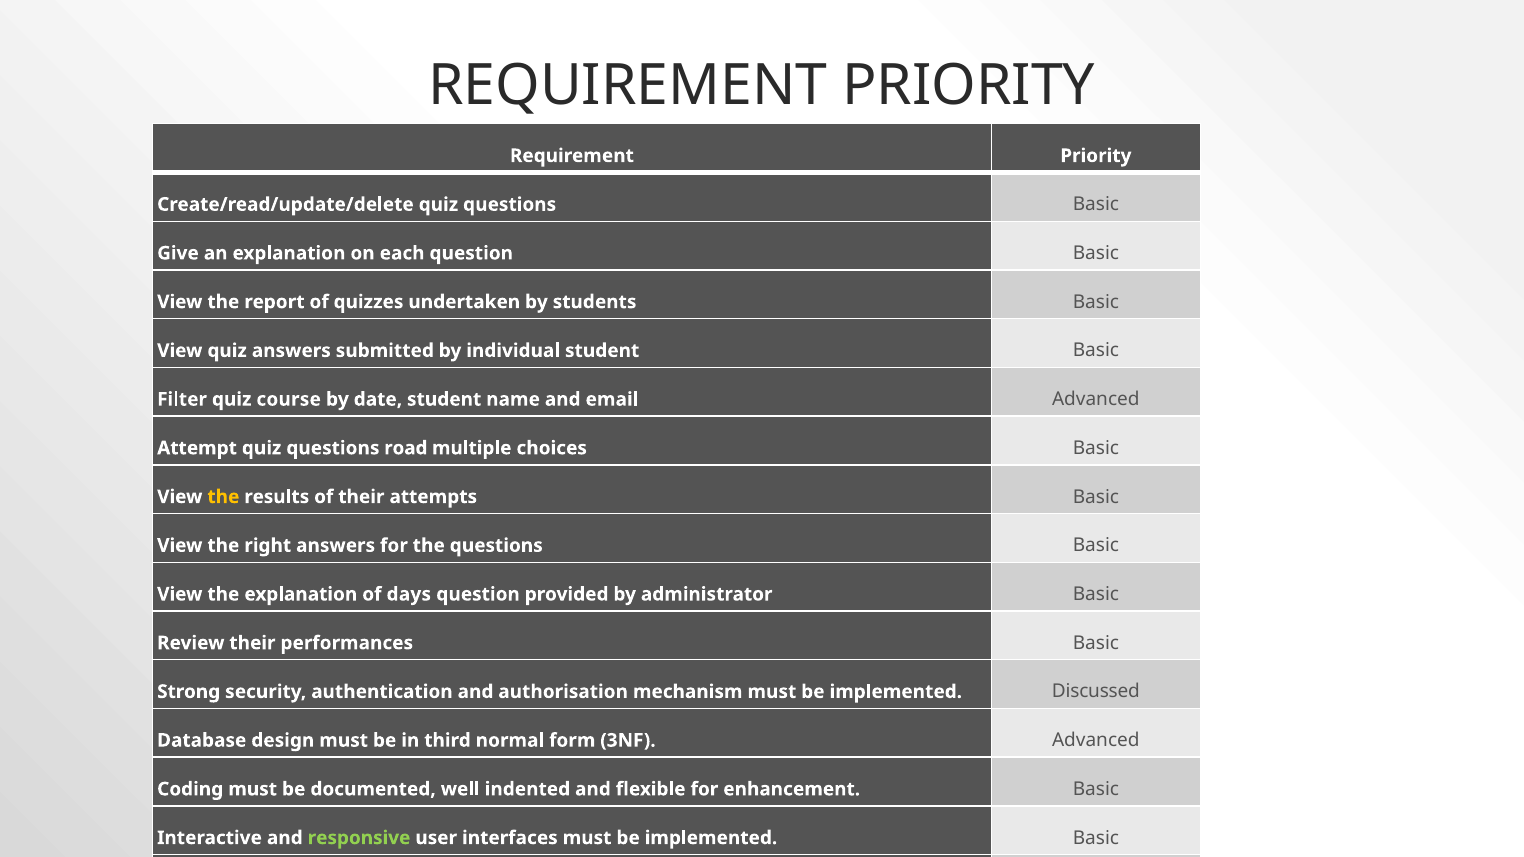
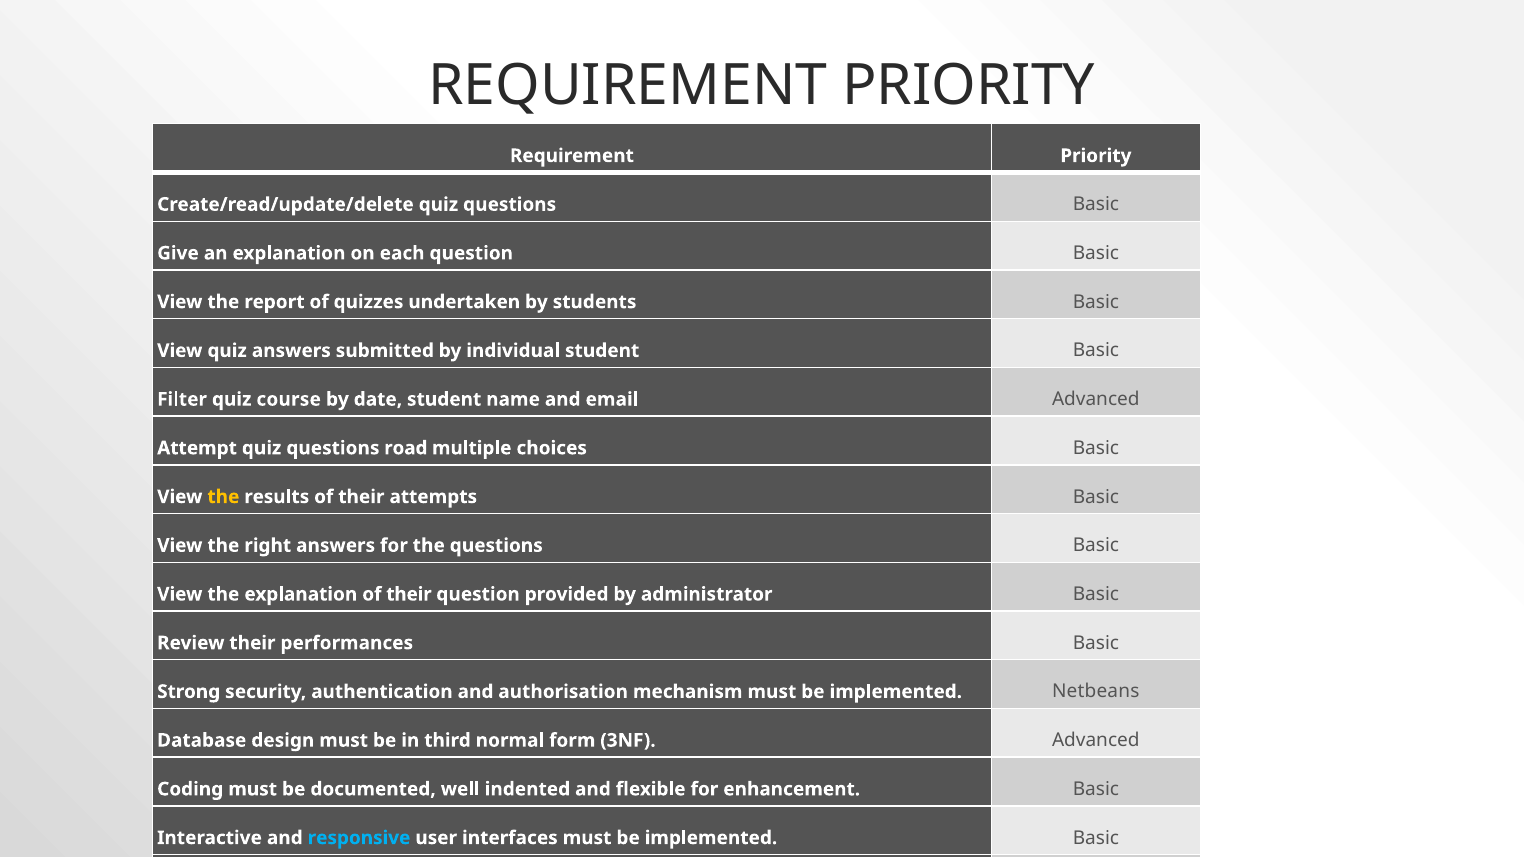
explanation of days: days -> their (409, 595)
Discussed: Discussed -> Netbeans (1096, 692)
responsive colour: light green -> light blue (359, 838)
